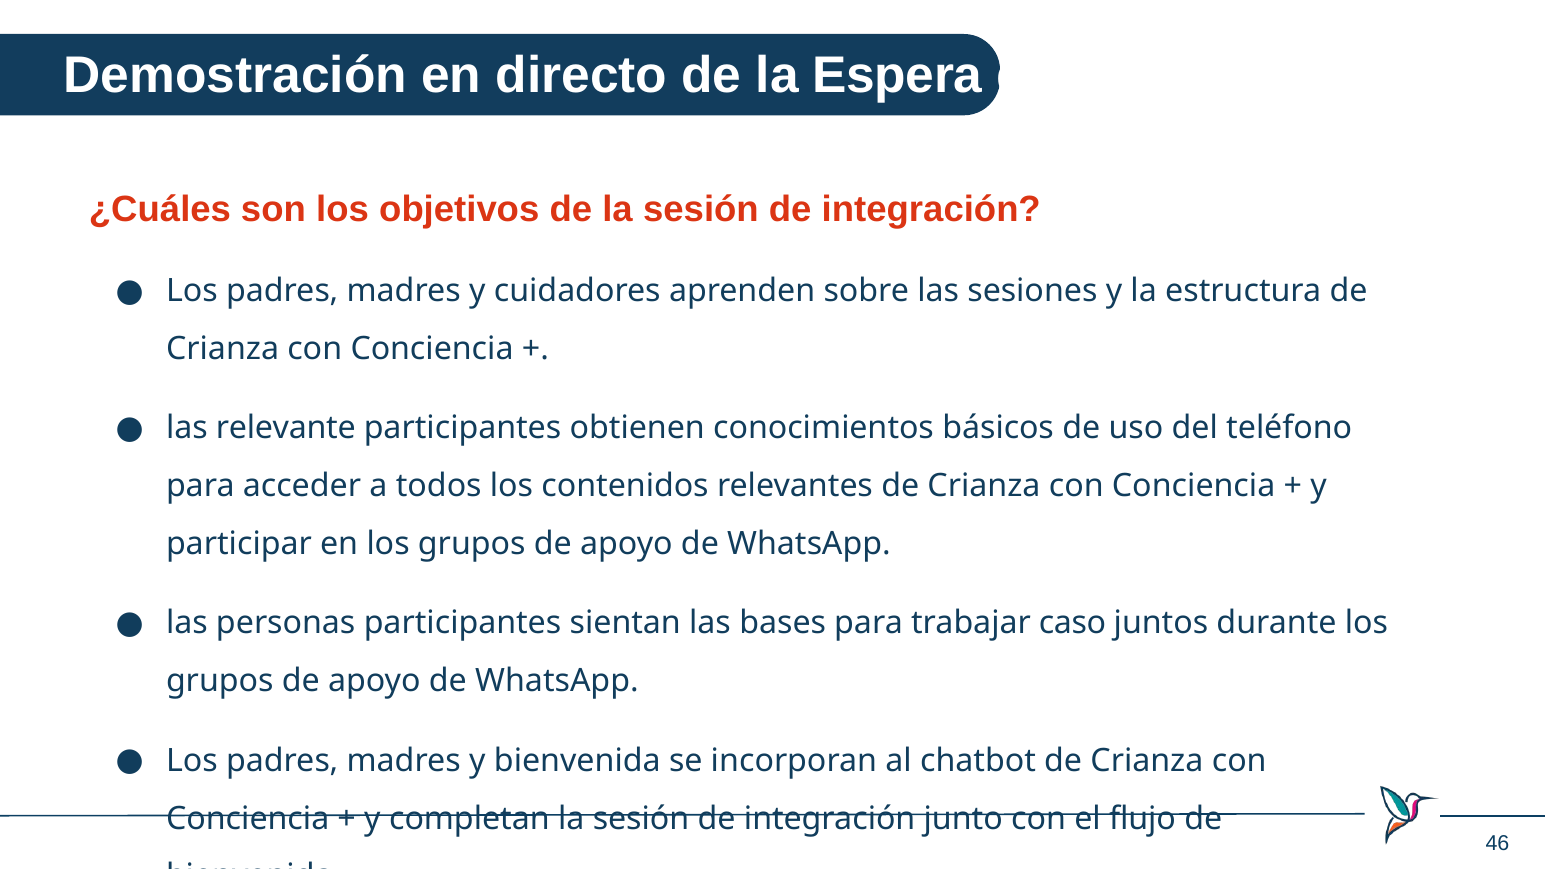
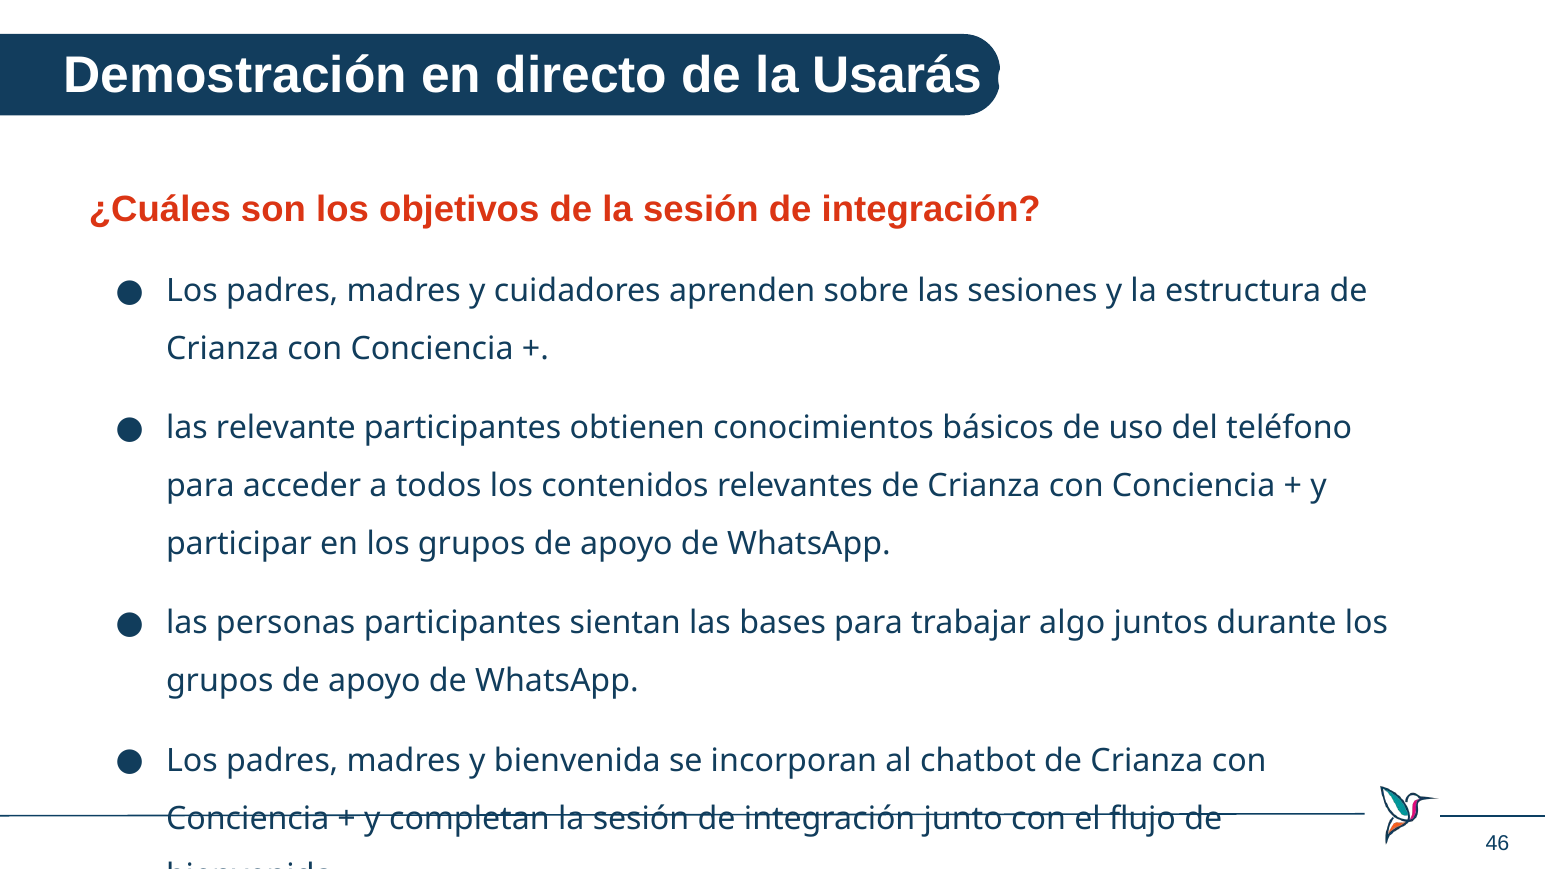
Espera: Espera -> Usarás (898, 76)
caso: caso -> algo (1072, 623)
